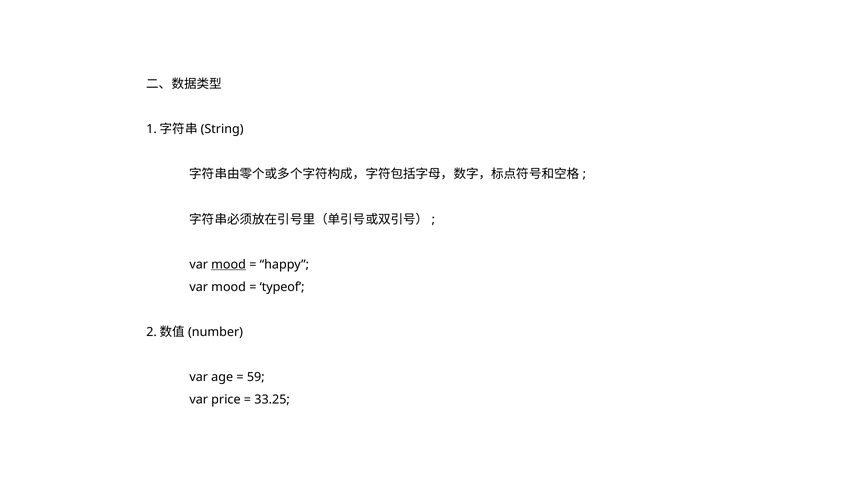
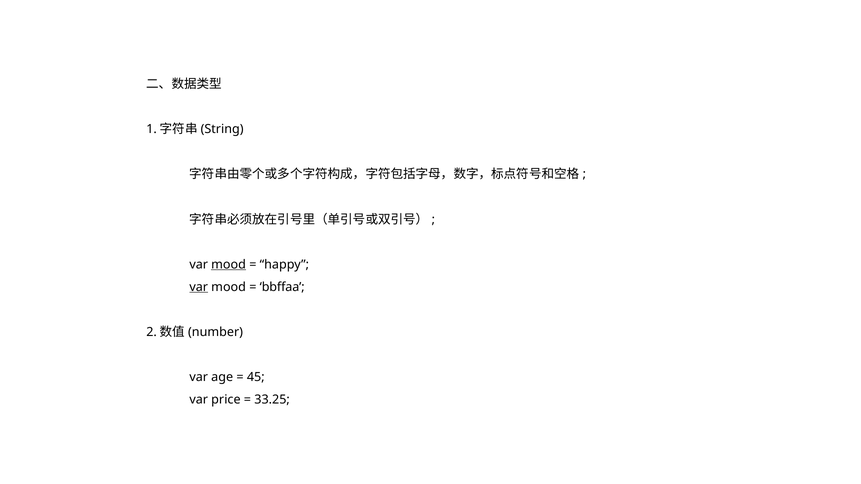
var underline: none -> present (199, 287)
typeof: typeof -> bbffaa (282, 287)
59: 59 -> 45 (256, 377)
